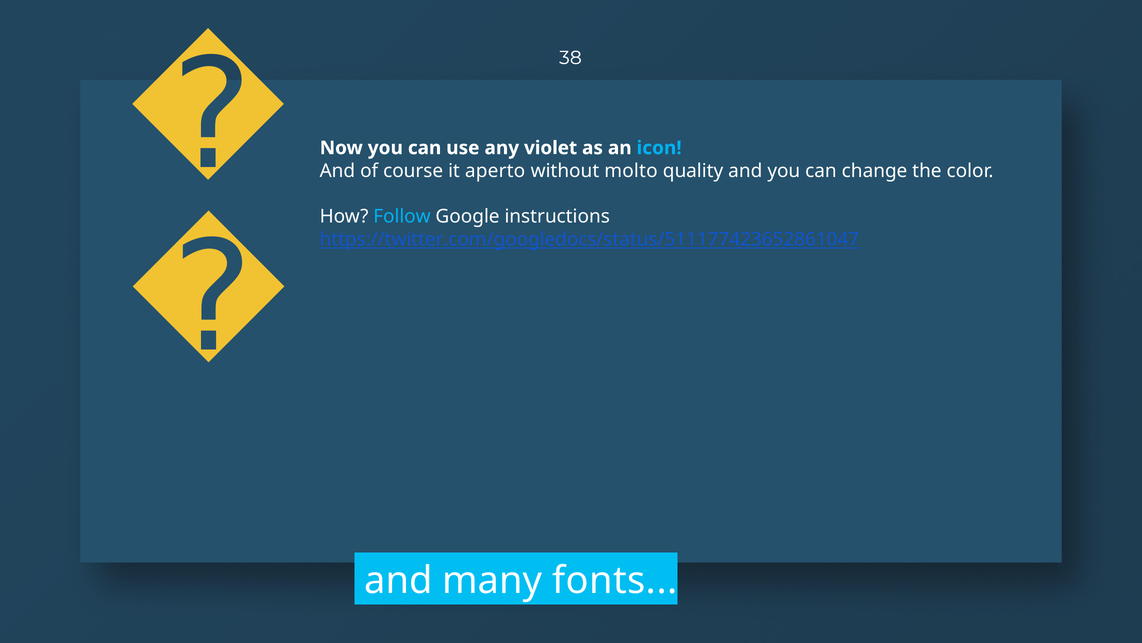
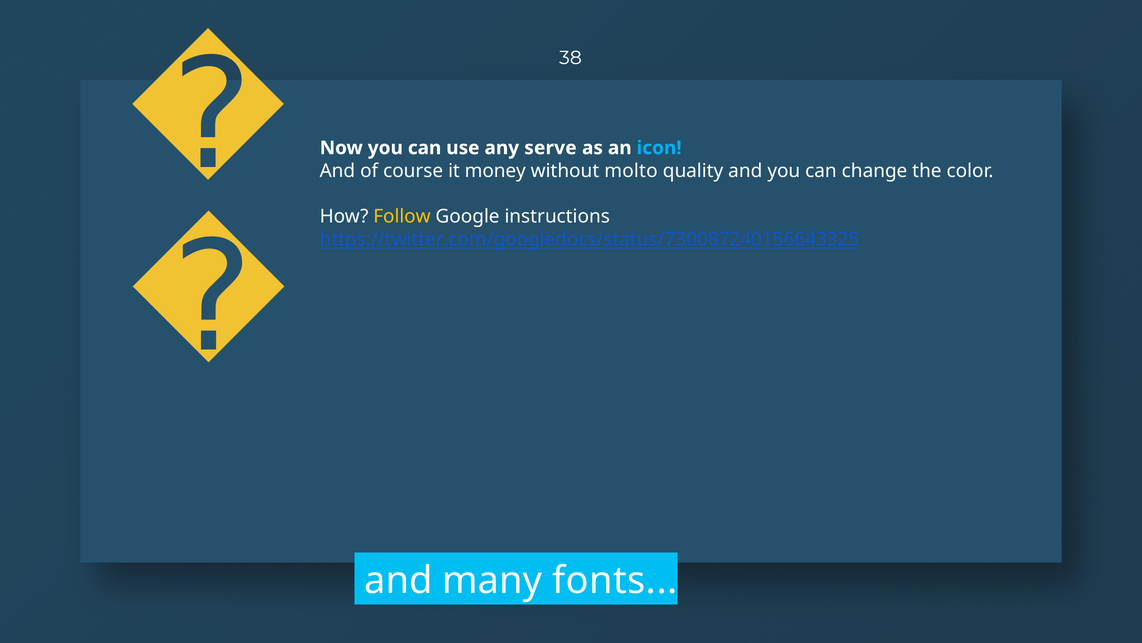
violet: violet -> serve (550, 148)
aperto: aperto -> money (495, 171)
Follow colour: light blue -> yellow (402, 216)
https://twitter.com/googledocs/status/511177423652861047: https://twitter.com/googledocs/status/511177423652861047 -> https://twitter.com/googledocs/status/730087240156643325 (589, 239)
